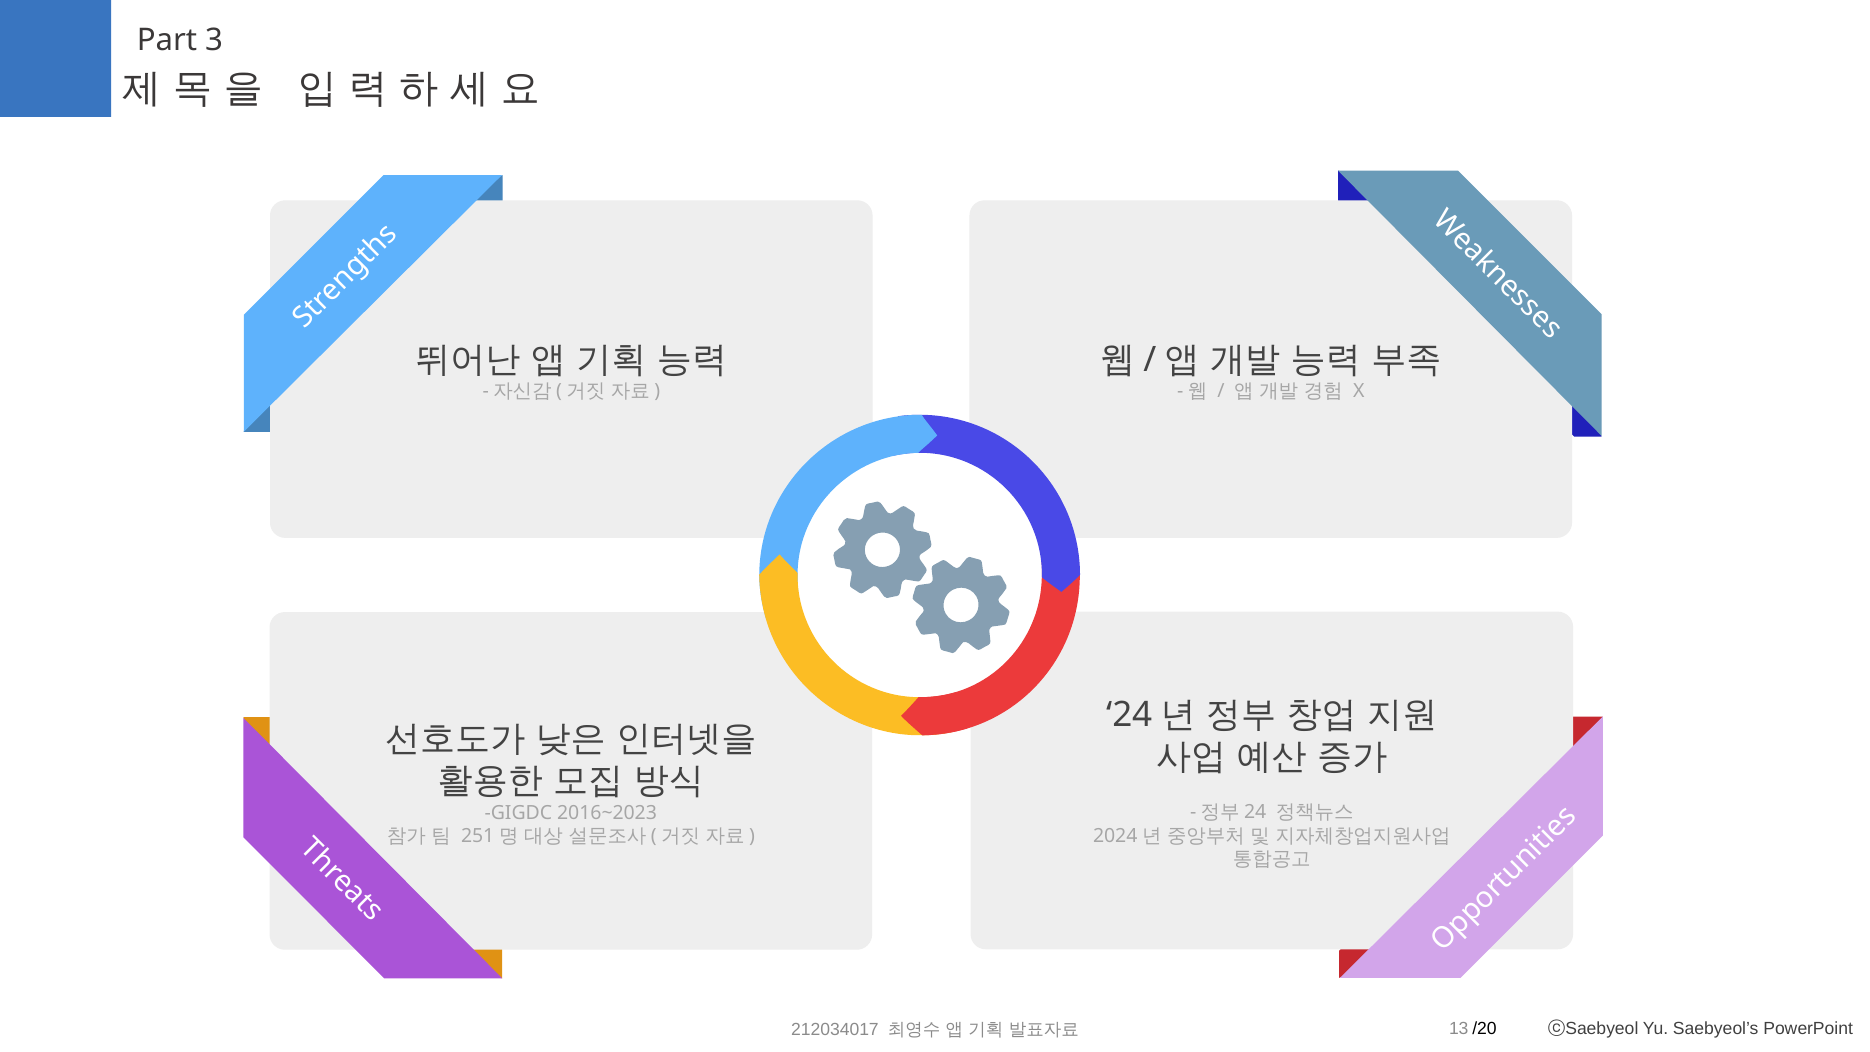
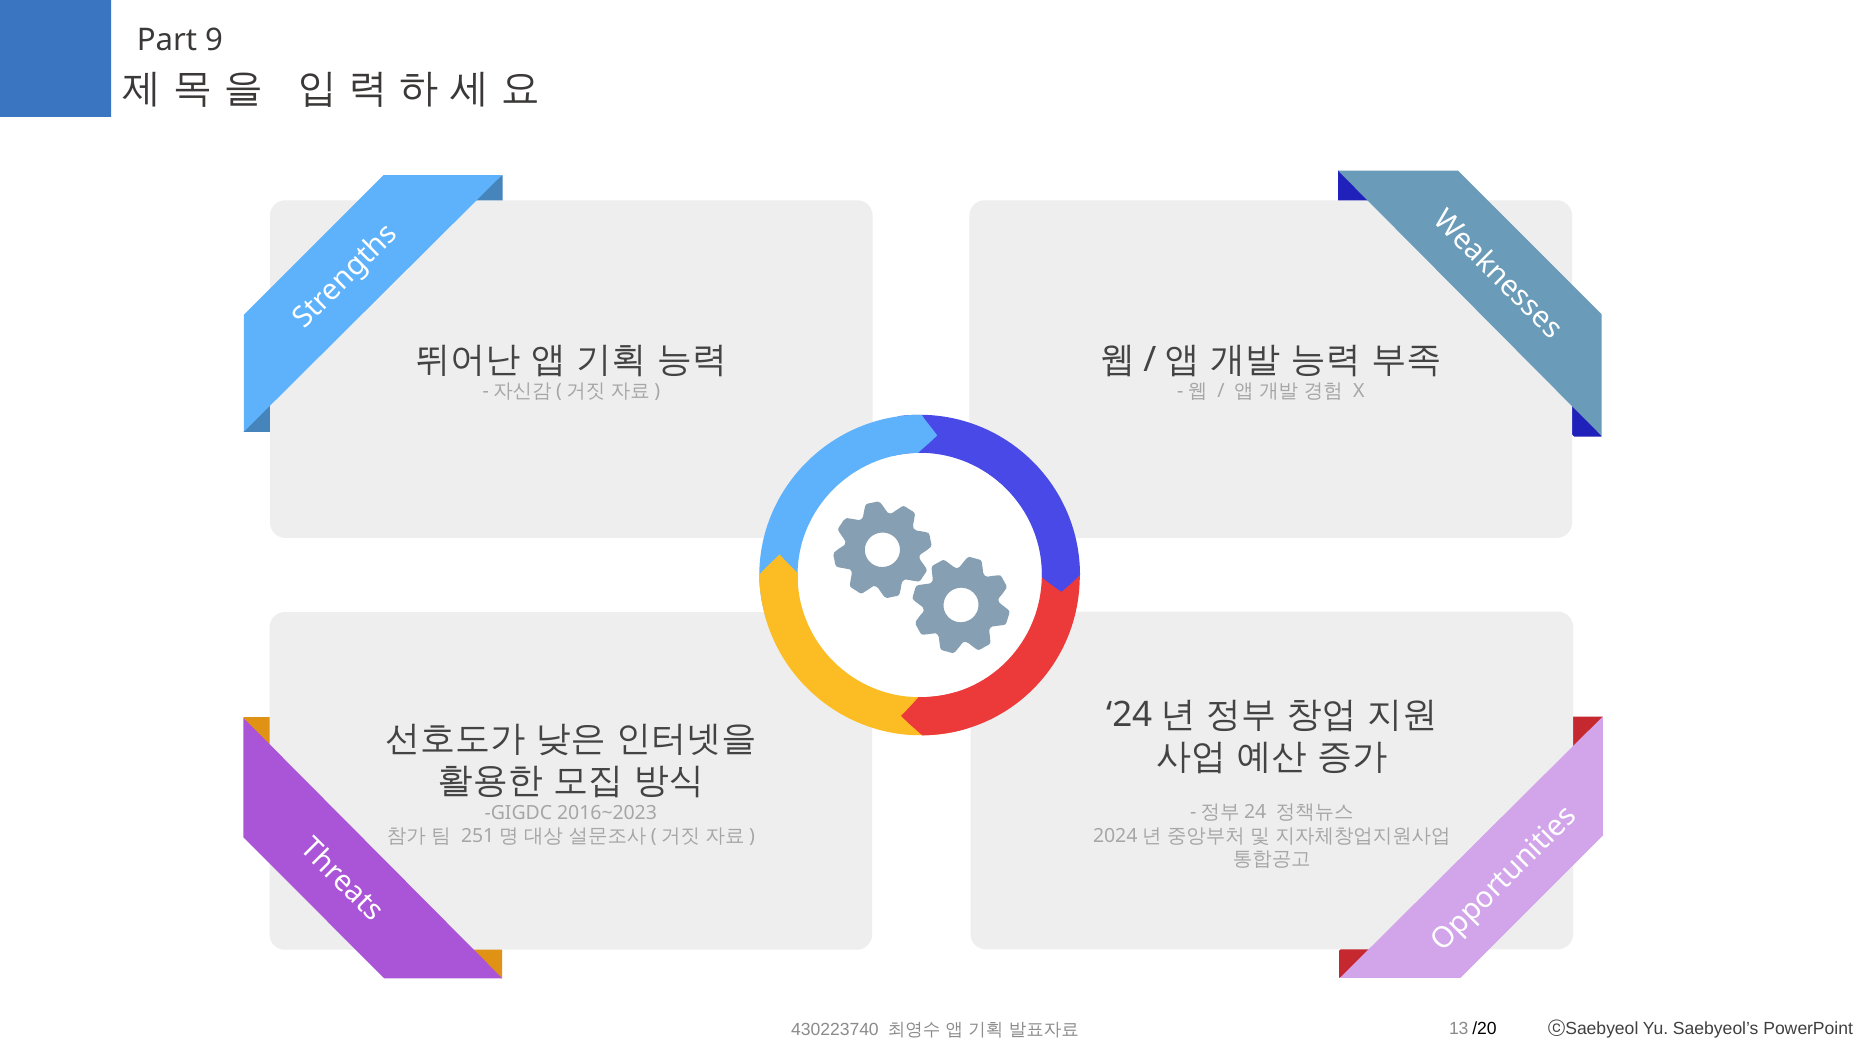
3: 3 -> 9 (214, 40)
212034017: 212034017 -> 430223740 (835, 1029)
